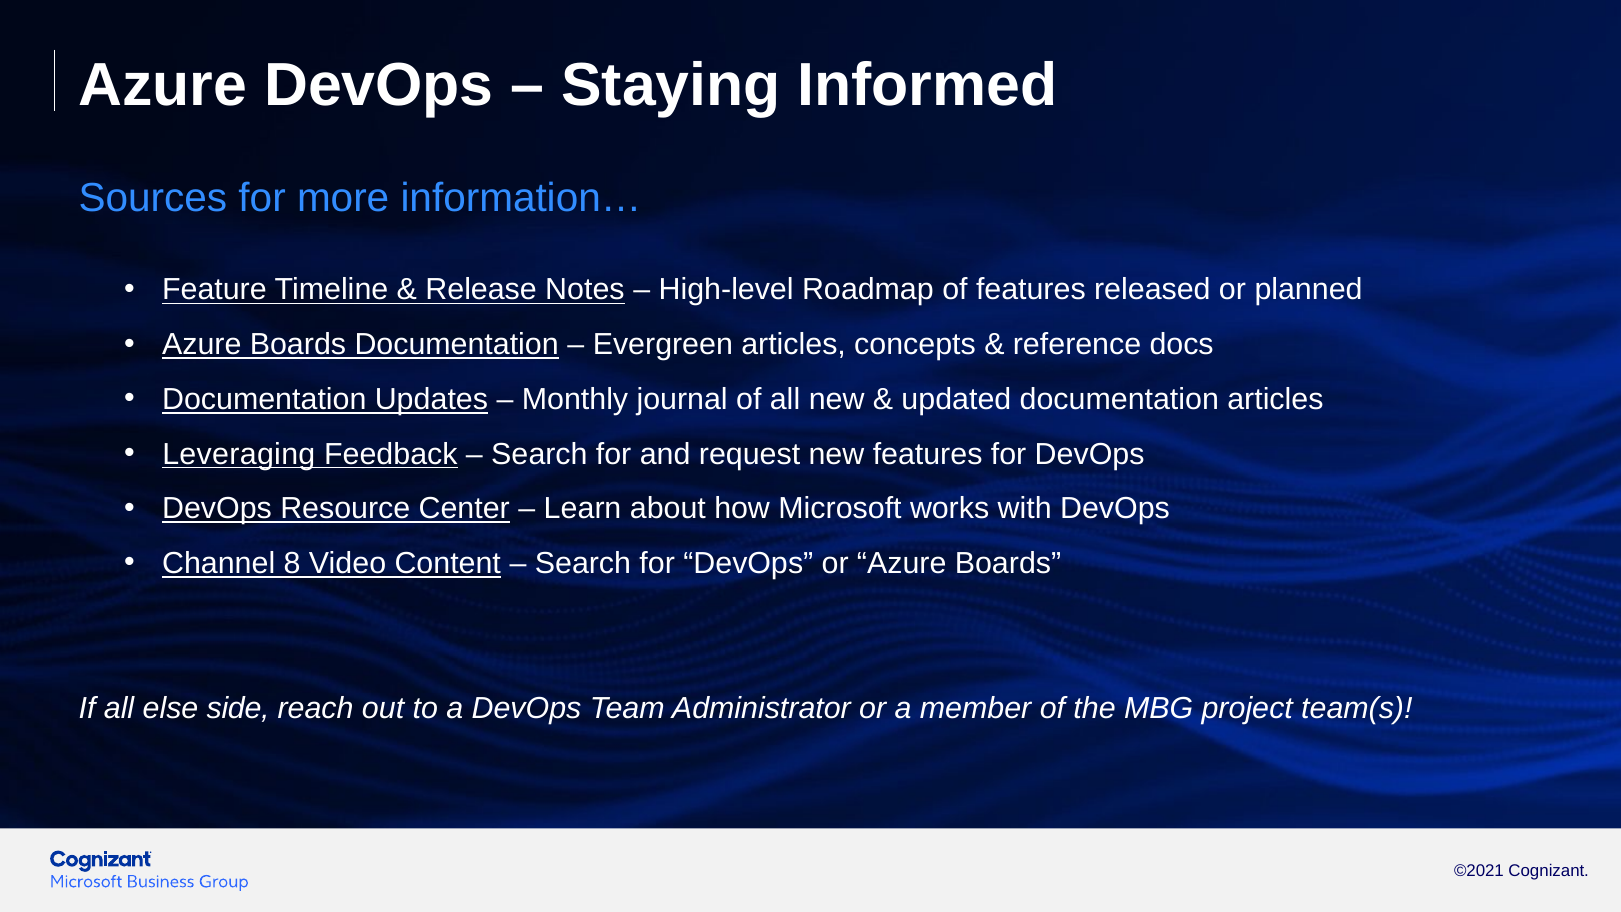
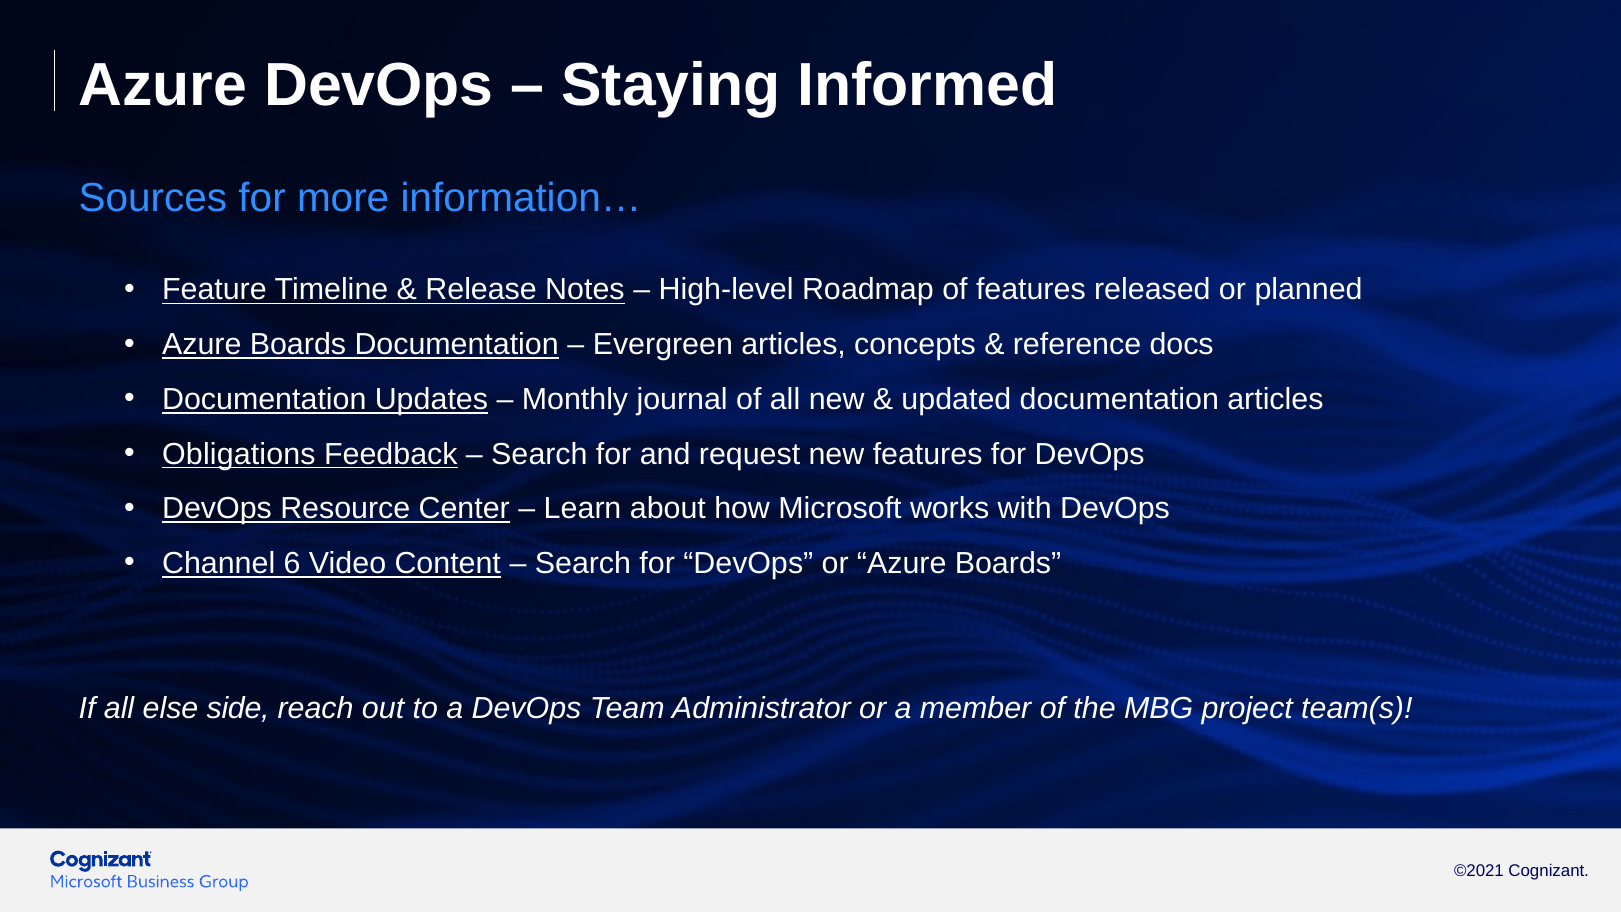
Leveraging: Leveraging -> Obligations (239, 454)
8: 8 -> 6 (292, 563)
